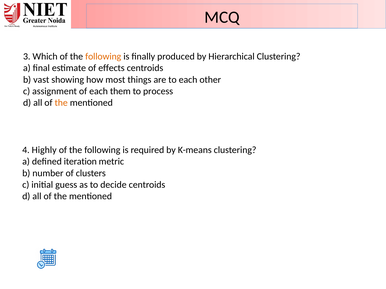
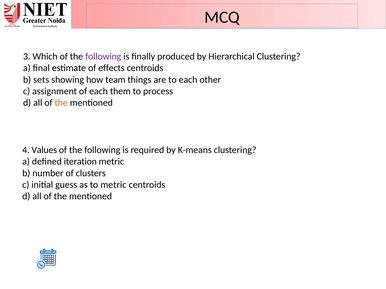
following colour: orange -> purple (103, 57)
vast: vast -> sets (41, 80)
most: most -> team (115, 80)
Highly: Highly -> Values (44, 150)
to decide: decide -> metric (113, 185)
